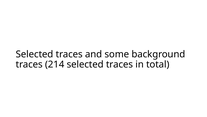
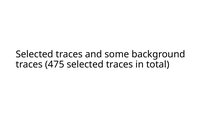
214: 214 -> 475 (55, 64)
